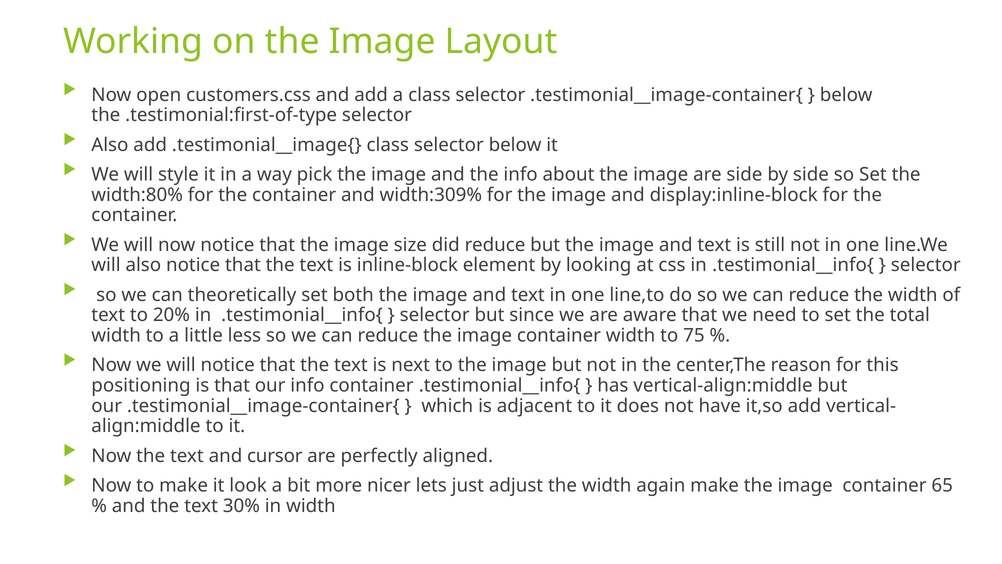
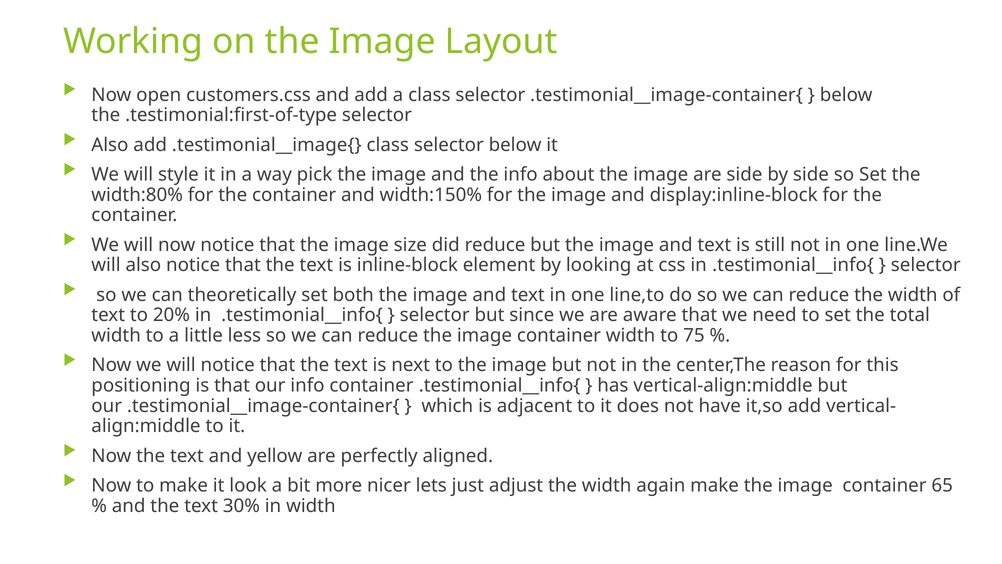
width:309%: width:309% -> width:150% (431, 195)
cursor: cursor -> yellow (275, 456)
